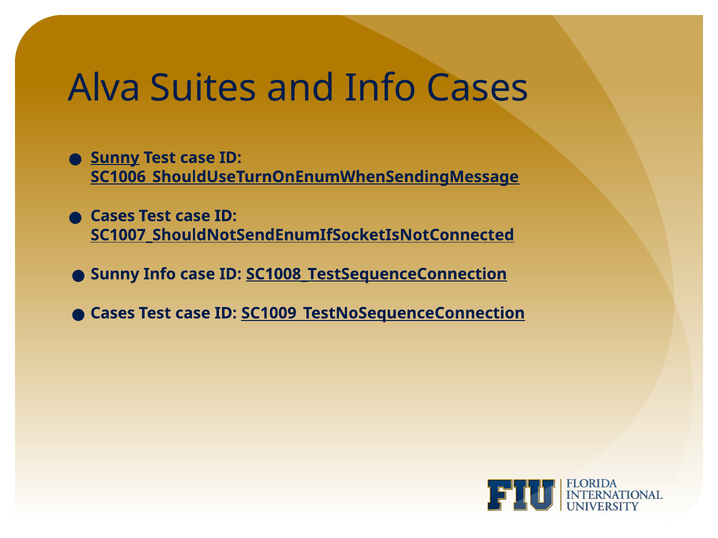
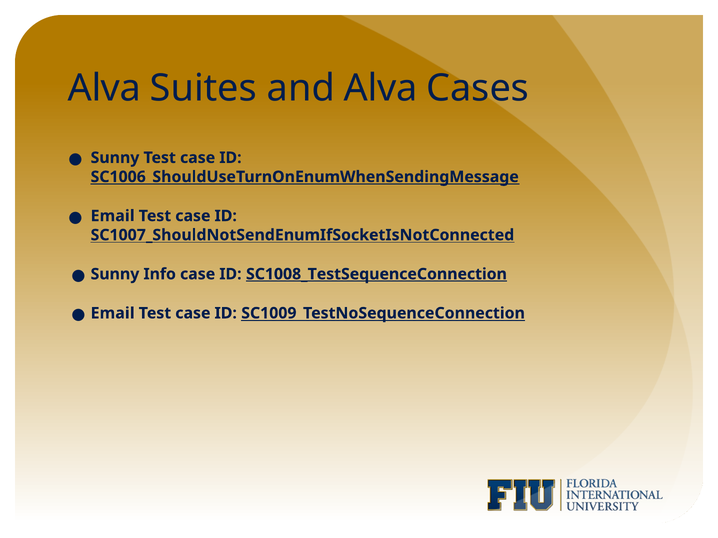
and Info: Info -> Alva (381, 88)
Sunny underline: present -> none (115, 158)
Cases: Cases -> Email (113, 216)
Cases: Cases -> Email (113, 313)
